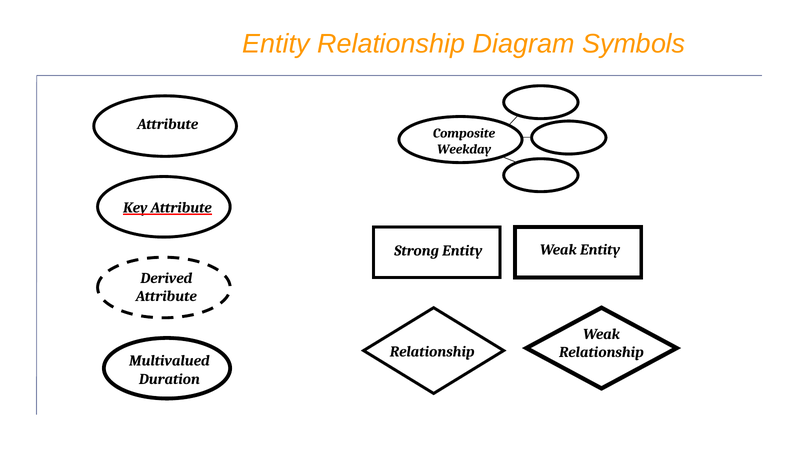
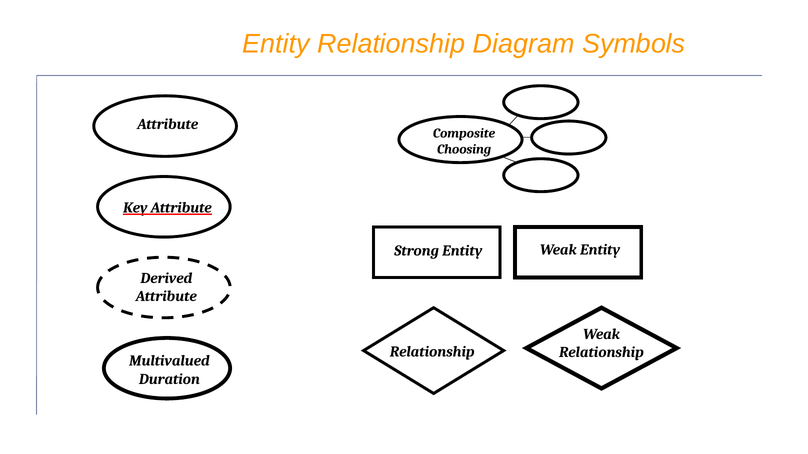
Weekday: Weekday -> Choosing (464, 149)
